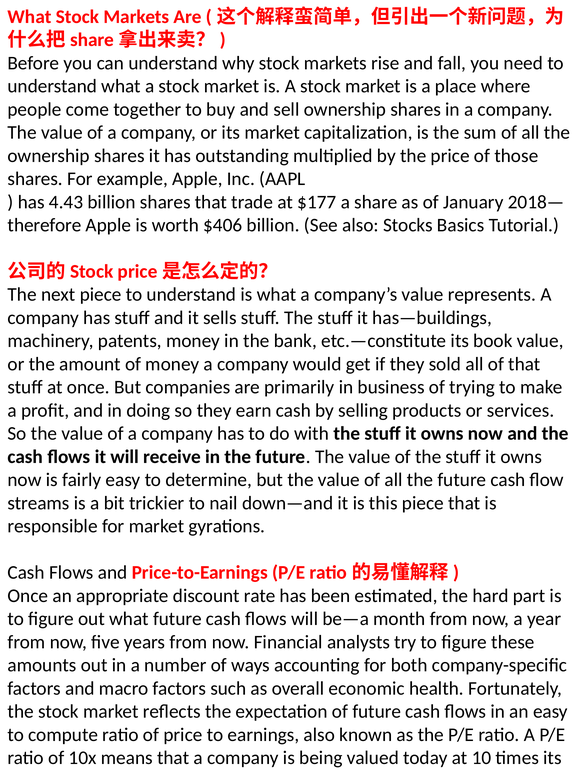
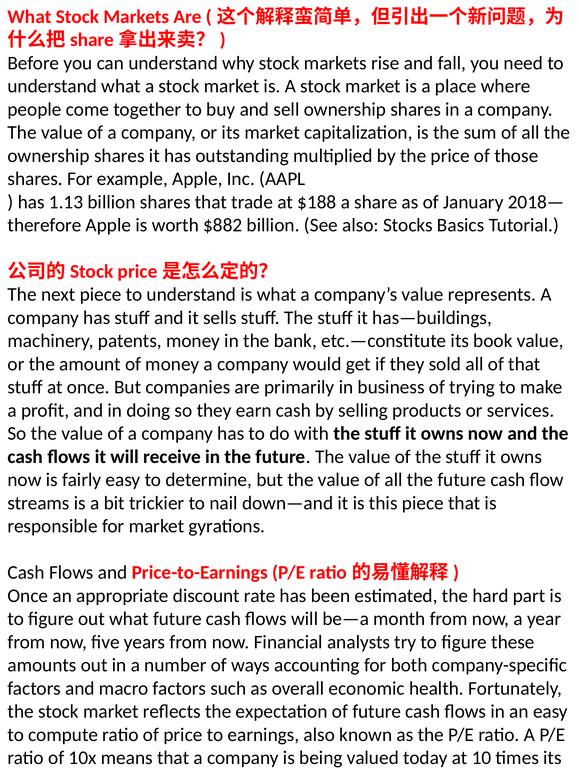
4.43: 4.43 -> 1.13 (66, 202)
$177: $177 -> $188 (317, 202)
$406: $406 -> $882 (223, 225)
